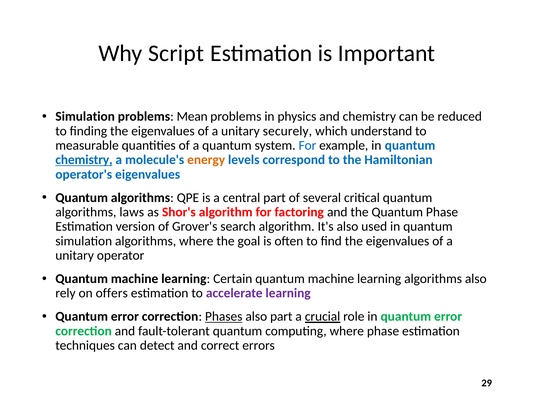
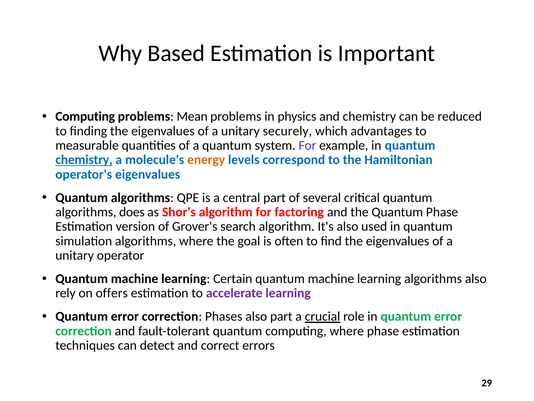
Script: Script -> Based (176, 53)
Simulation: Simulation -> Computing (85, 116)
understand: understand -> advantages (381, 131)
For colour: blue -> purple (307, 145)
laws: laws -> does (132, 212)
Phases underline: present -> none (224, 316)
